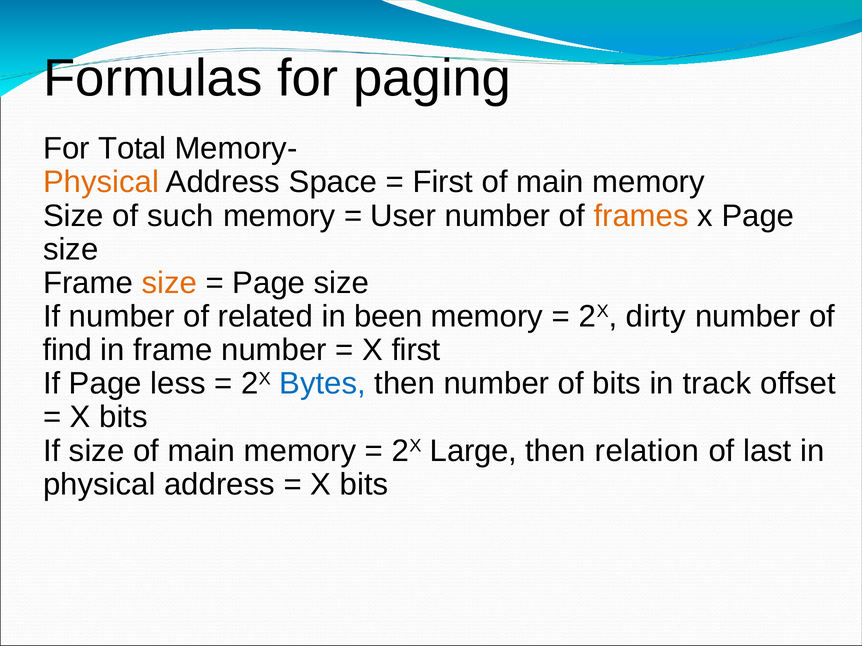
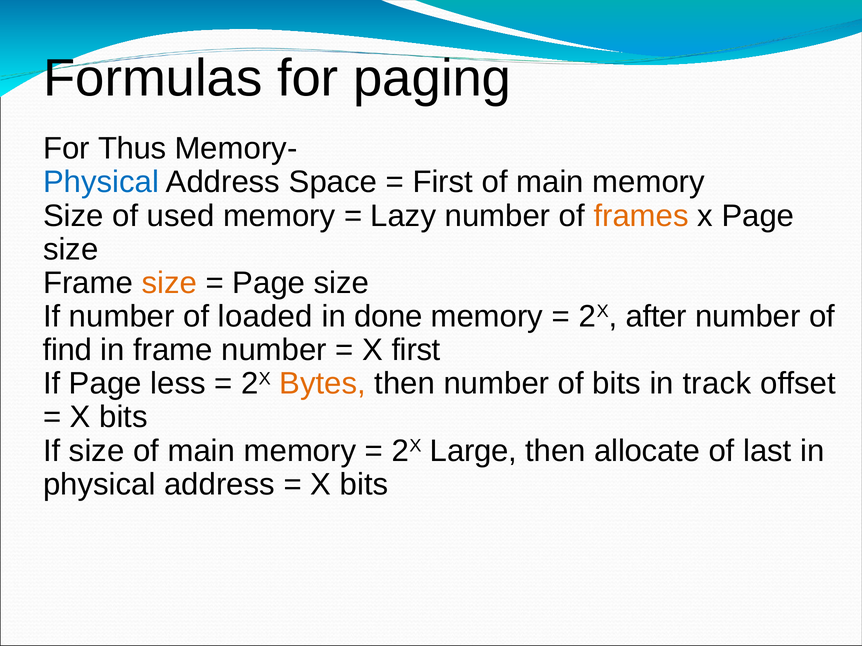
Total: Total -> Thus (132, 149)
Physical colour: orange -> blue (101, 182)
such: such -> used (181, 216)
User: User -> Lazy (403, 216)
related: related -> loaded (265, 317)
been: been -> done (388, 317)
dirty: dirty -> after (656, 317)
Bytes colour: blue -> orange (323, 384)
relation: relation -> allocate (647, 451)
